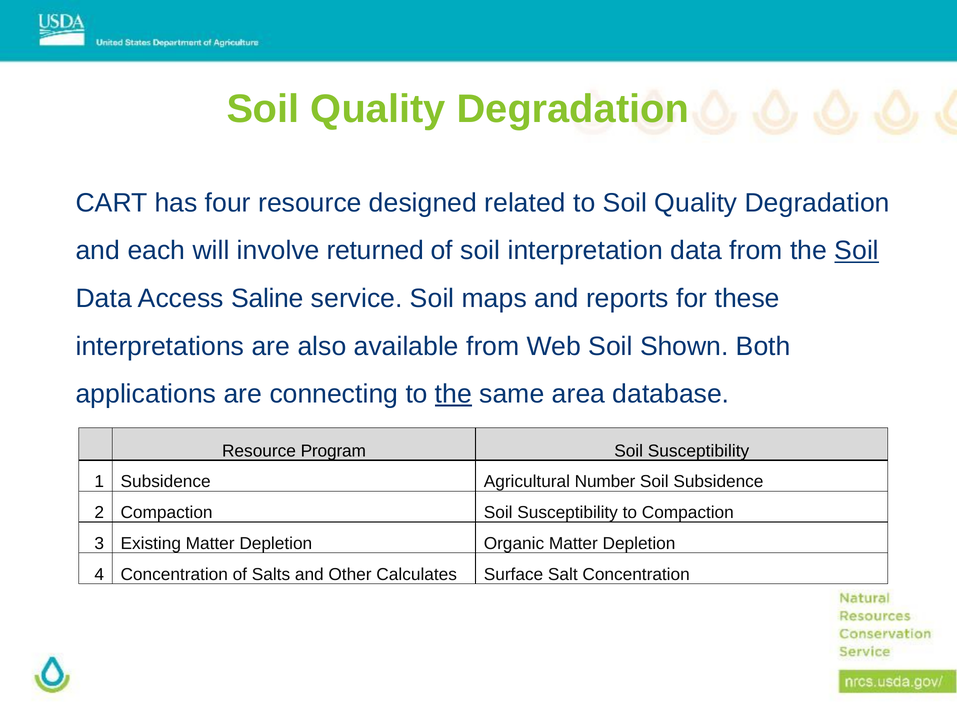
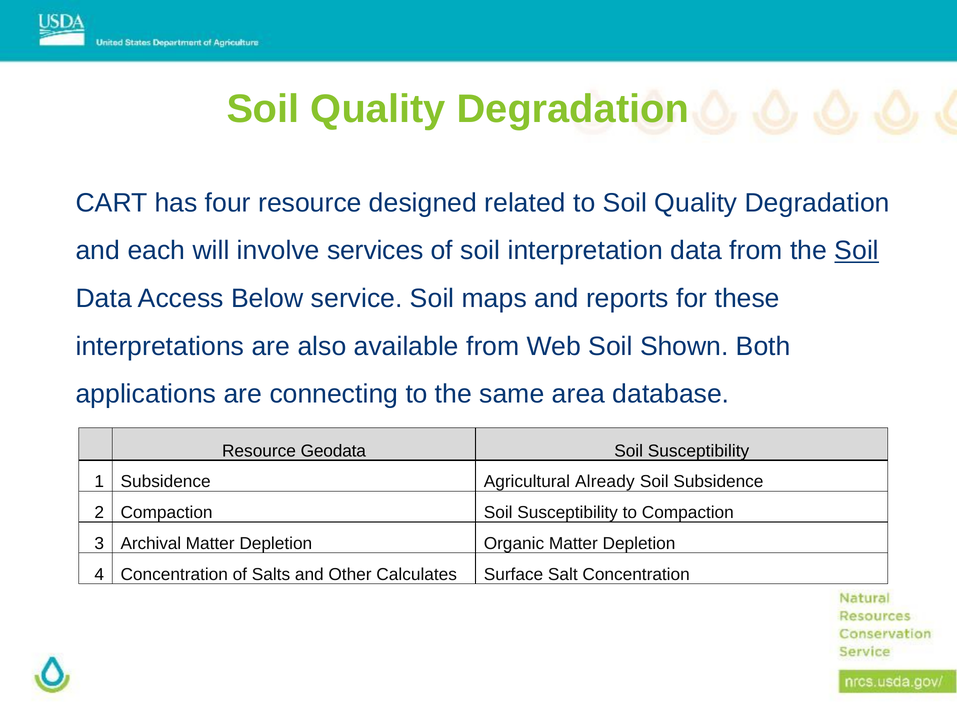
returned: returned -> services (375, 251)
Saline: Saline -> Below (267, 299)
the underline: present -> none (454, 394)
Program: Program -> Geodata (333, 451)
Number: Number -> Already (605, 482)
Existing: Existing -> Archival (151, 544)
